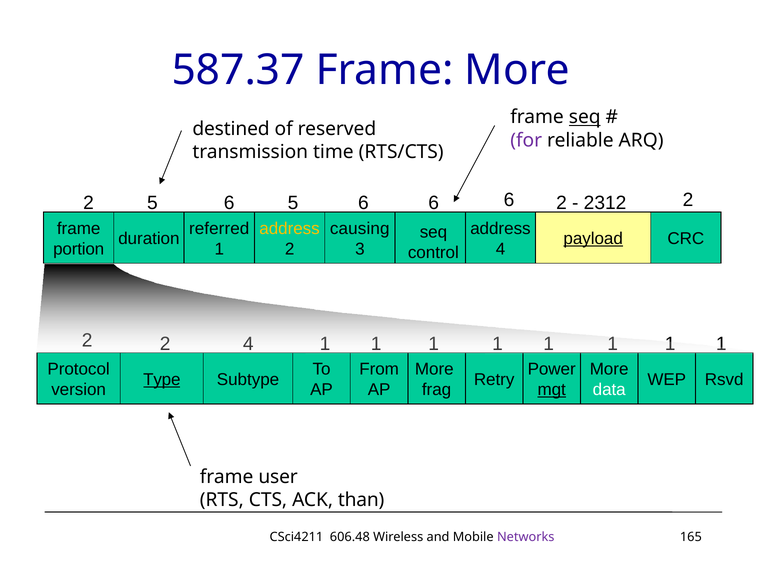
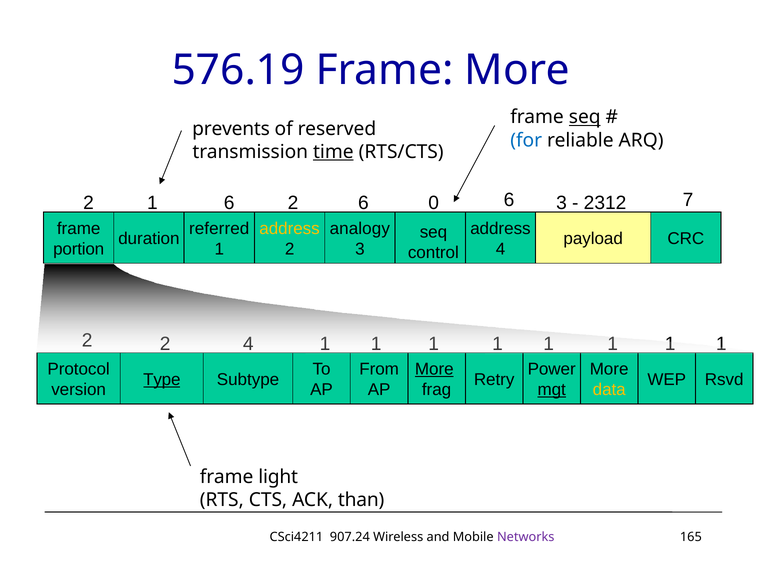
587.37: 587.37 -> 576.19 (238, 70)
destined: destined -> prevents (231, 129)
for colour: purple -> blue (526, 140)
time underline: none -> present (333, 152)
2 5: 5 -> 1 (152, 203)
6 5: 5 -> 2 (293, 203)
6: 6 -> 0 (434, 203)
6 2: 2 -> 3 (561, 203)
2312 2: 2 -> 7 (688, 199)
causing: causing -> analogy (360, 228)
payload underline: present -> none (593, 238)
More underline: none -> present (434, 369)
data colour: white -> yellow (609, 389)
user: user -> light (278, 476)
606.48: 606.48 -> 907.24 (350, 537)
